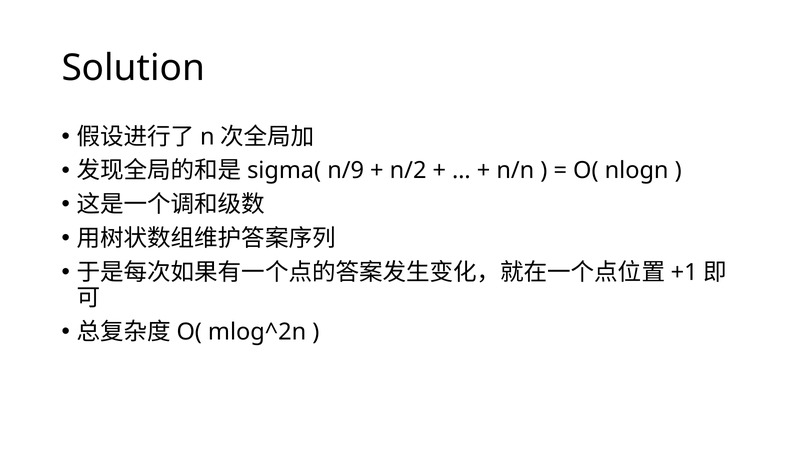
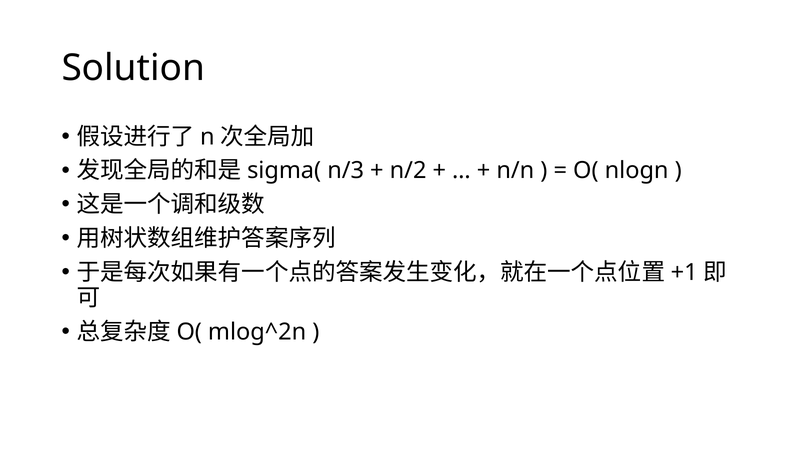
n/9: n/9 -> n/3 (346, 170)
